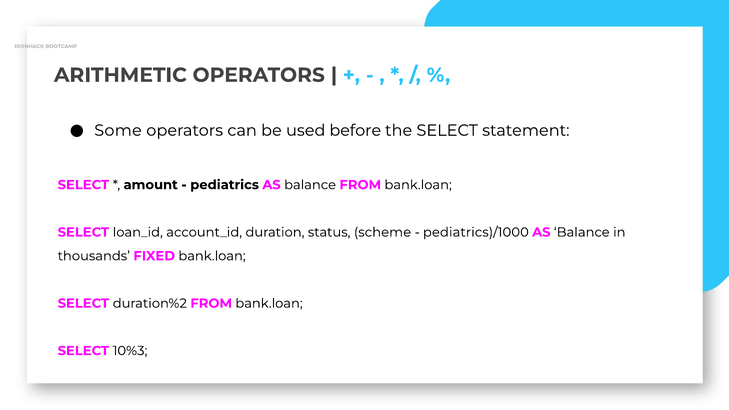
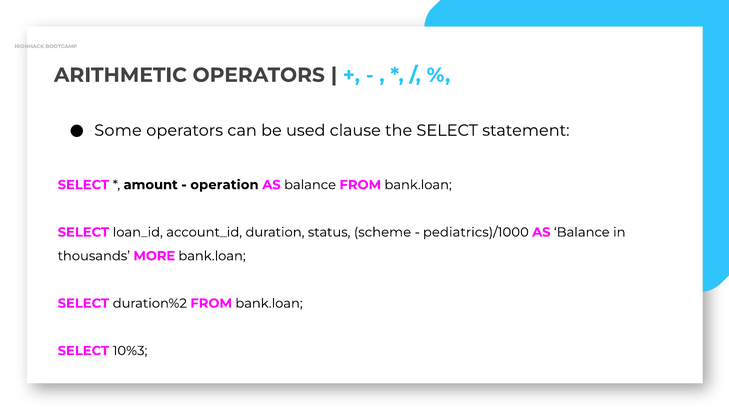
before: before -> clause (355, 130)
pediatrics: pediatrics -> operation (224, 185)
FIXED: FIXED -> MORE (154, 256)
